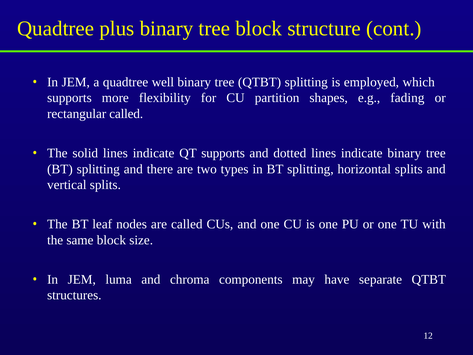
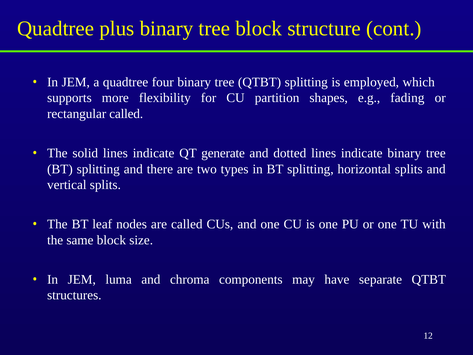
well: well -> four (163, 82)
QT supports: supports -> generate (223, 153)
